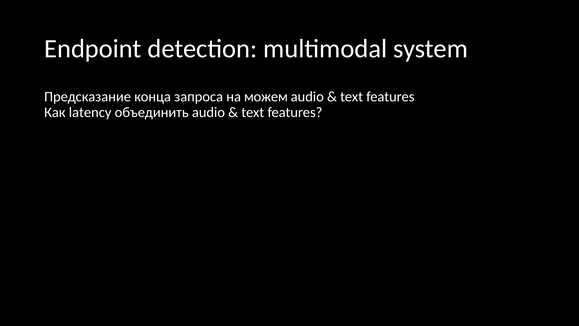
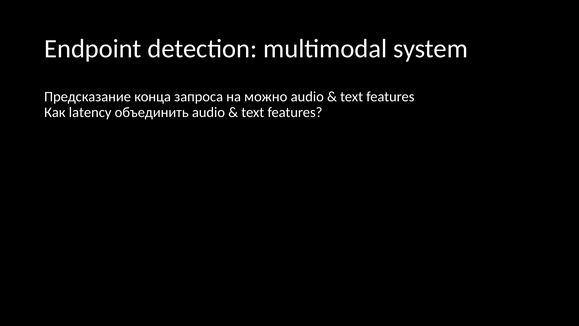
можем: можем -> можно (266, 97)
